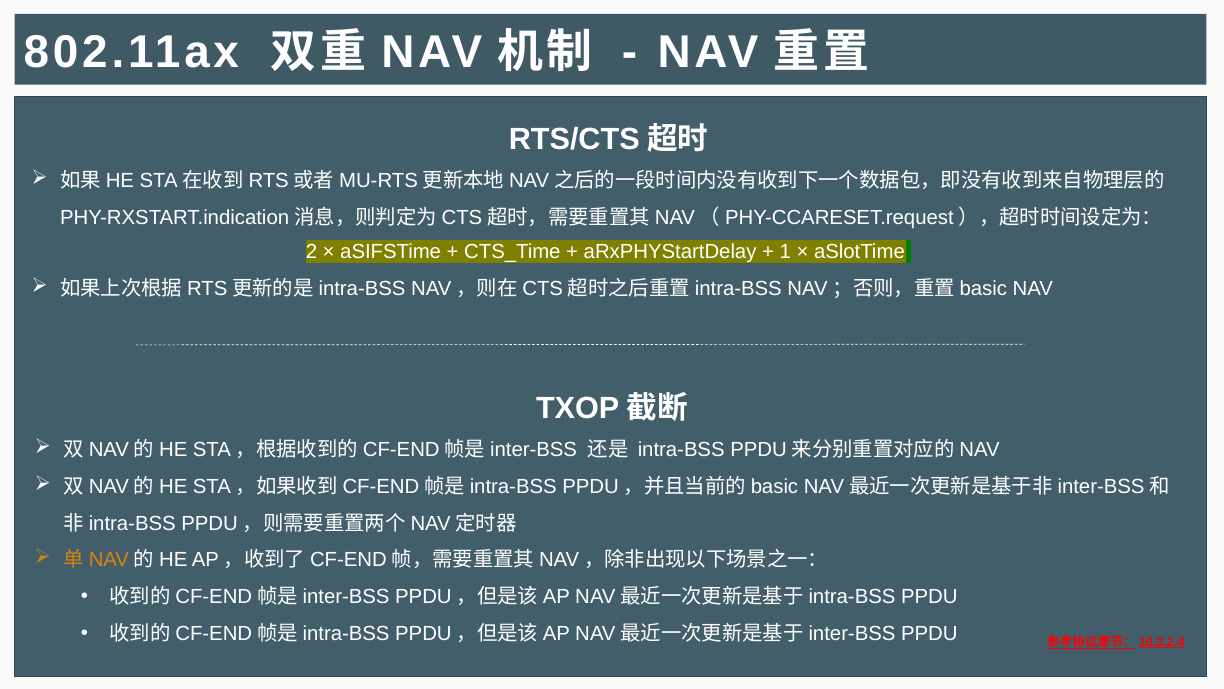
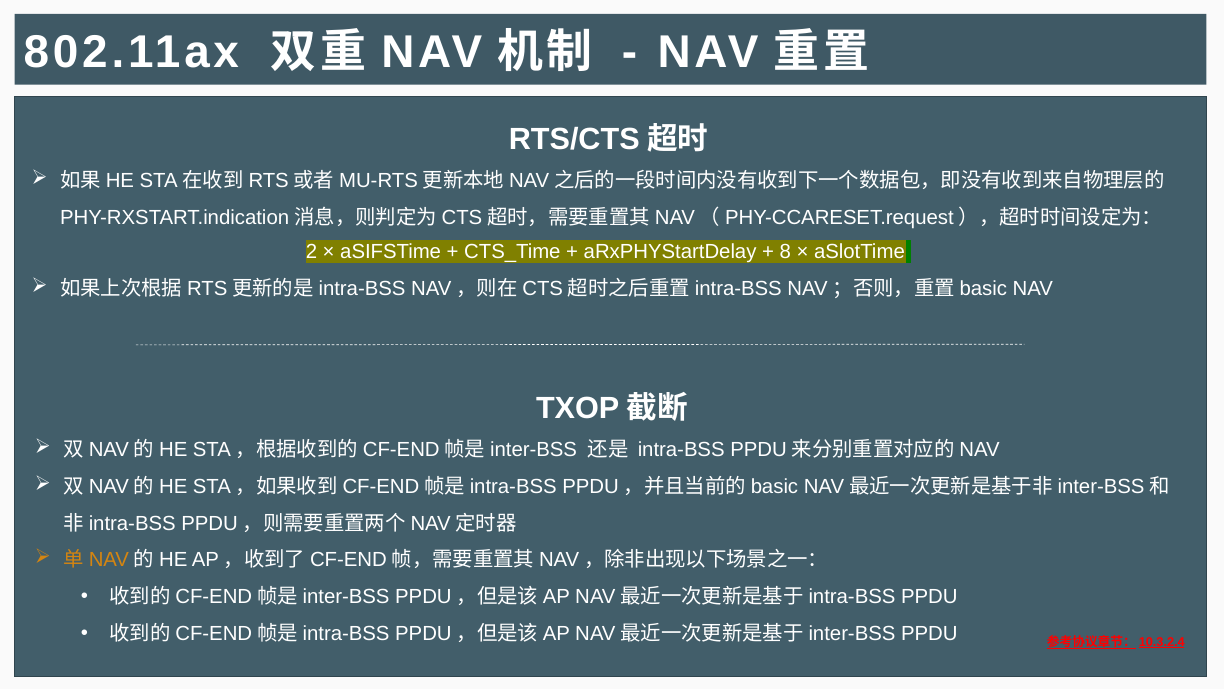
1: 1 -> 8 (785, 252)
